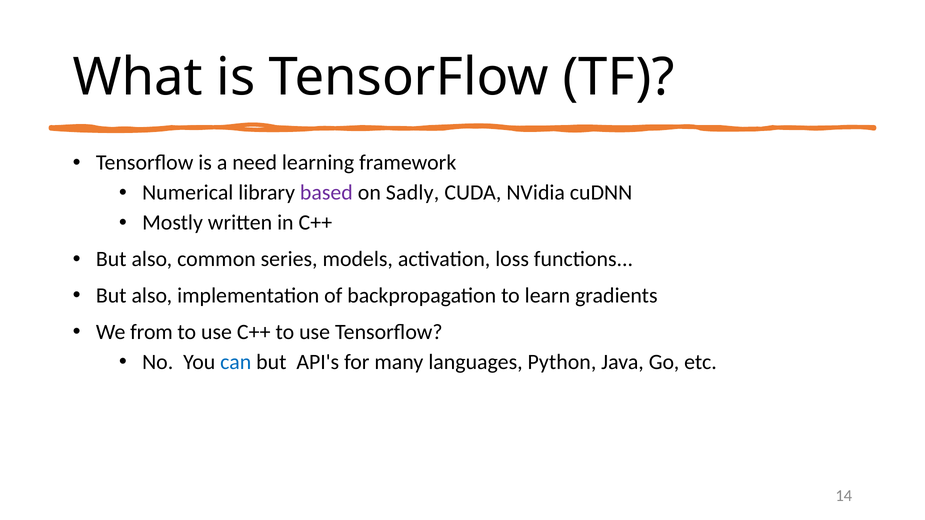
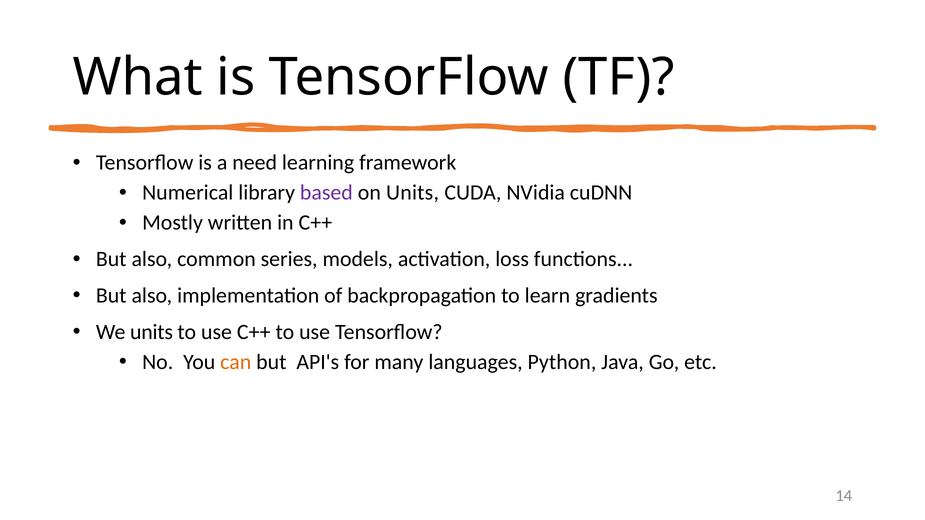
on Sadly: Sadly -> Units (413, 193)
We from: from -> units (152, 332)
can colour: blue -> orange (236, 362)
